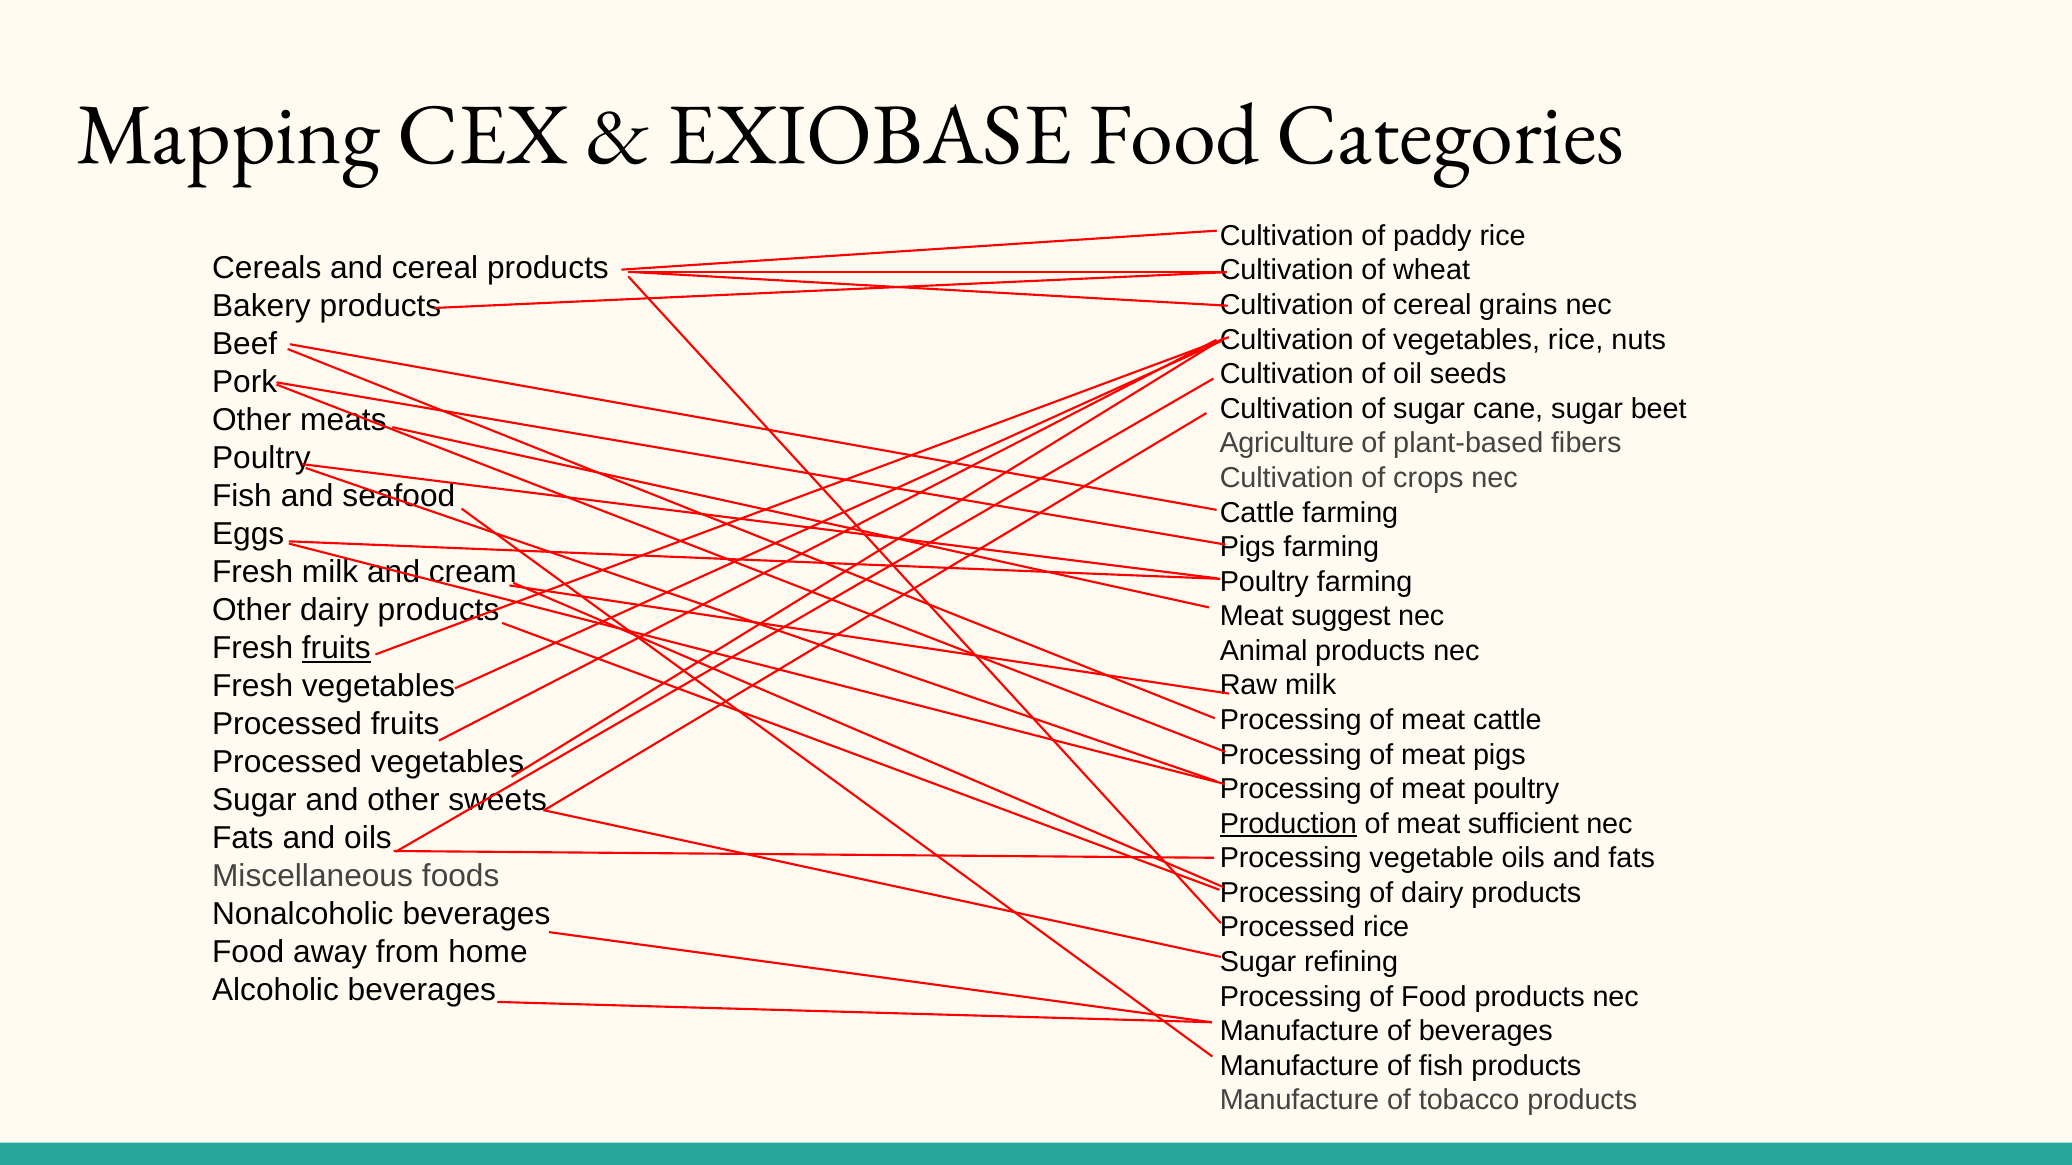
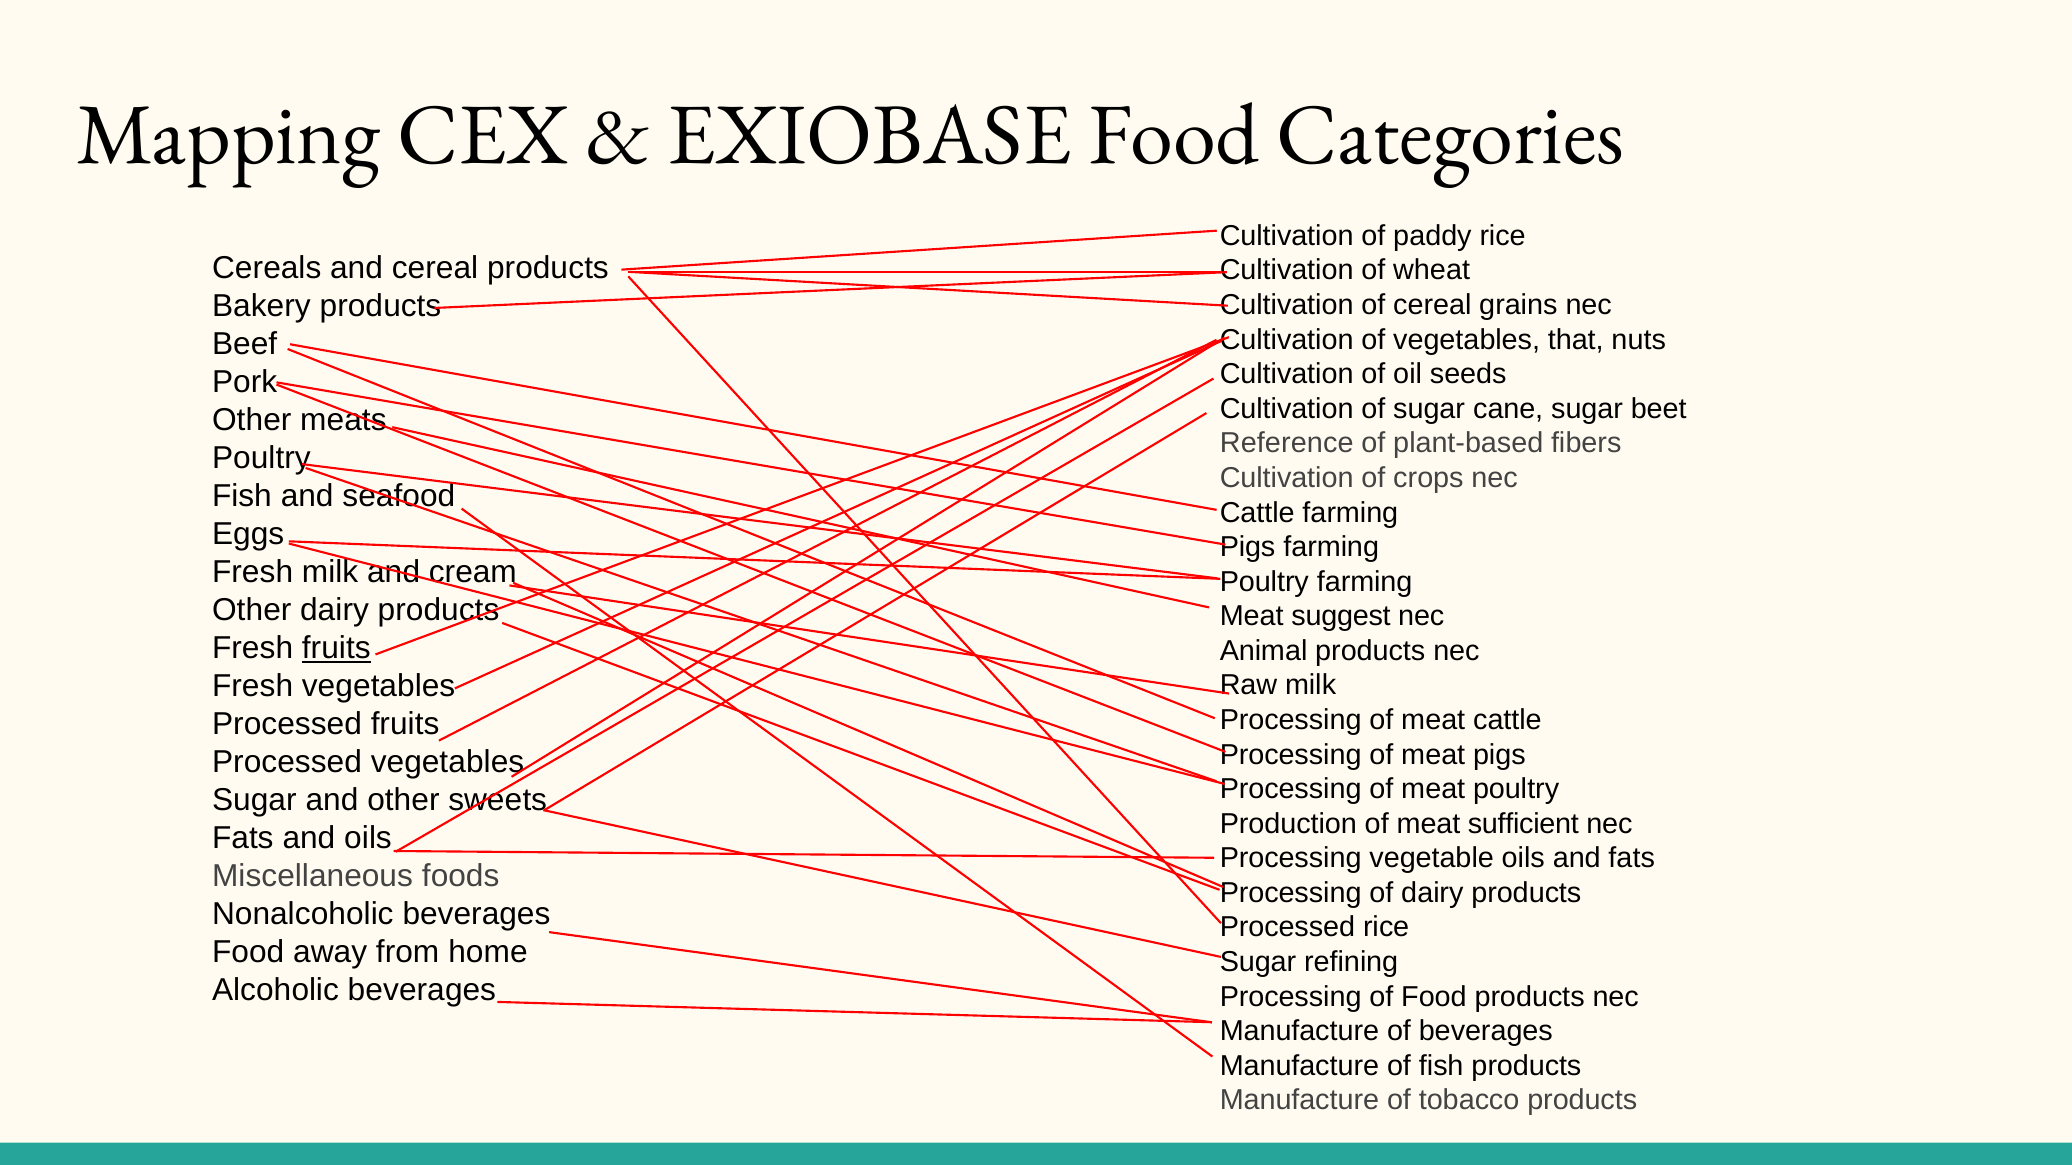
vegetables rice: rice -> that (1576, 340)
Agriculture: Agriculture -> Reference (1287, 444)
Production underline: present -> none (1288, 824)
